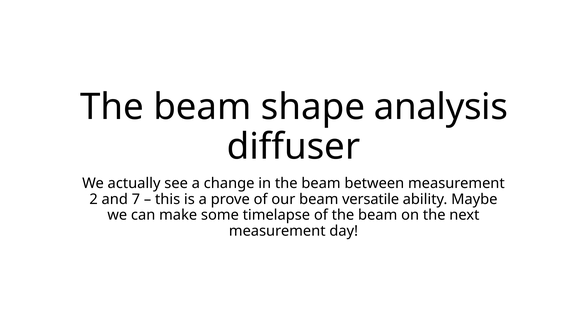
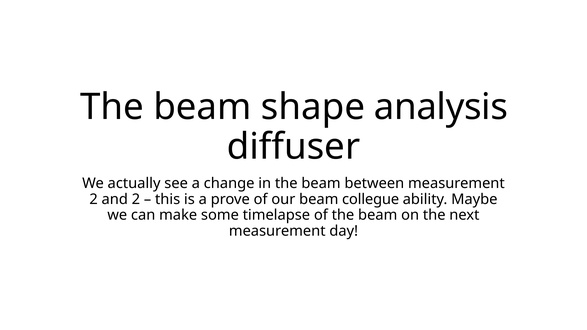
and 7: 7 -> 2 (136, 199)
versatile: versatile -> collegue (371, 199)
